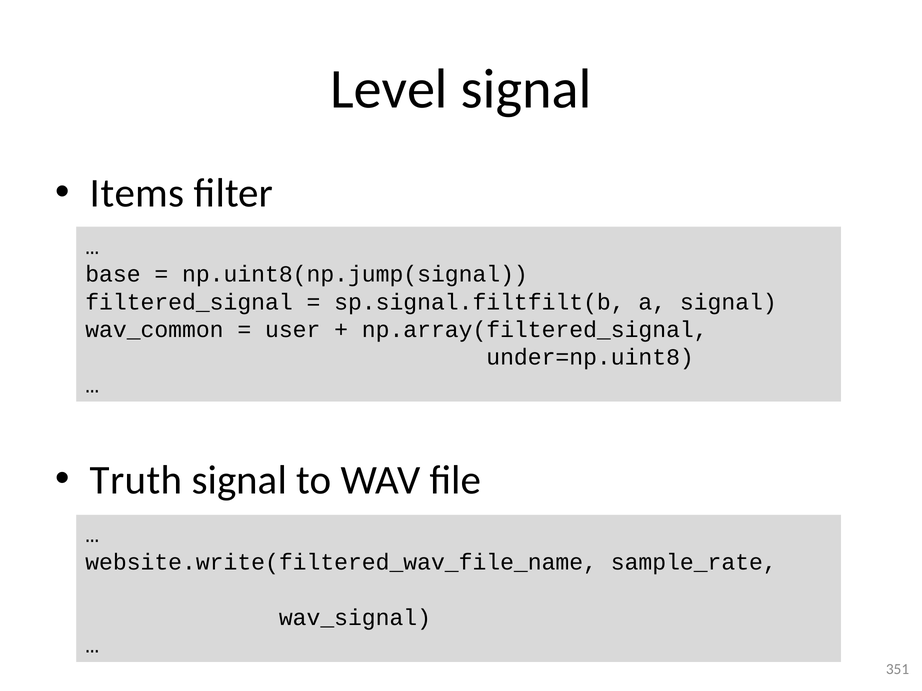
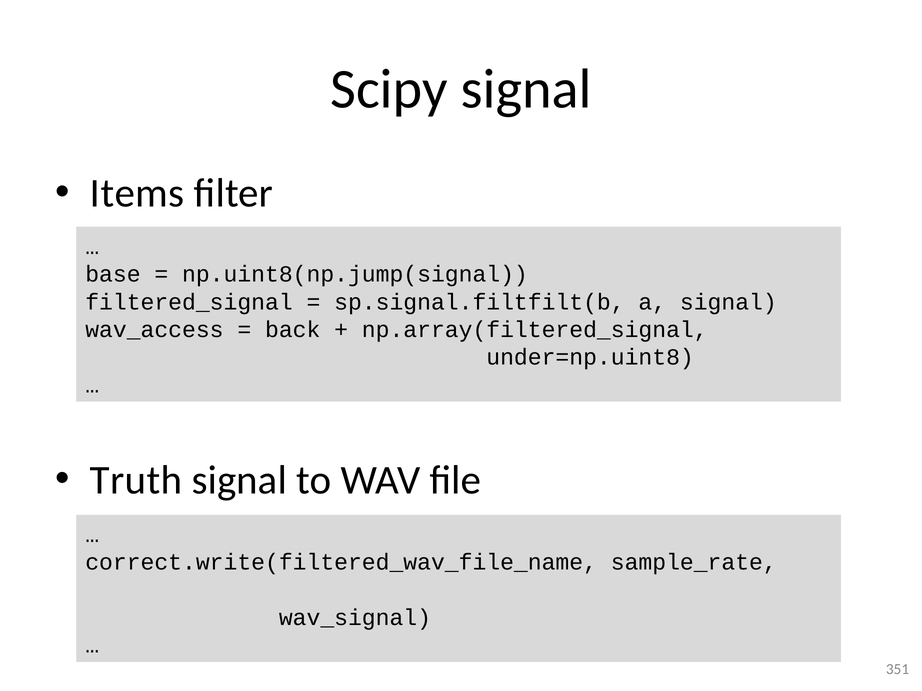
Level: Level -> Scipy (389, 89)
wav_common: wav_common -> wav_access (154, 330)
user: user -> back (293, 330)
website.write(filtered_wav_file_name: website.write(filtered_wav_file_name -> correct.write(filtered_wav_file_name (341, 563)
